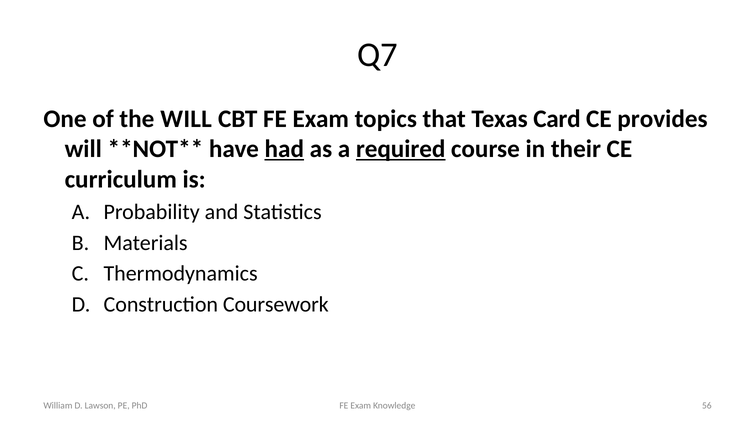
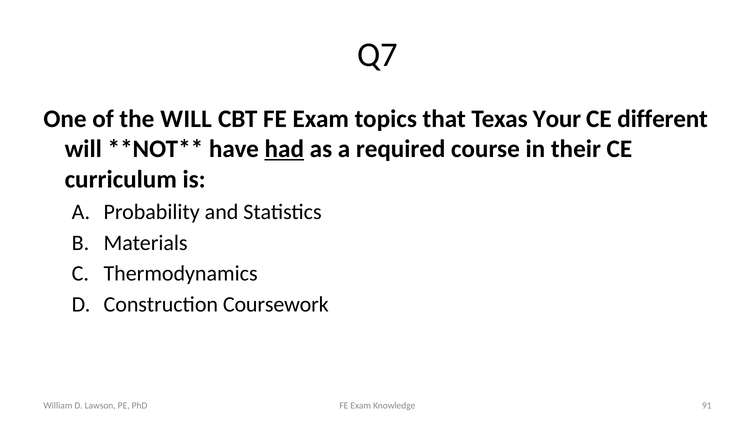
Card: Card -> Your (557, 119)
provides: provides -> different (663, 119)
required underline: present -> none (401, 149)
56: 56 -> 91 (707, 405)
